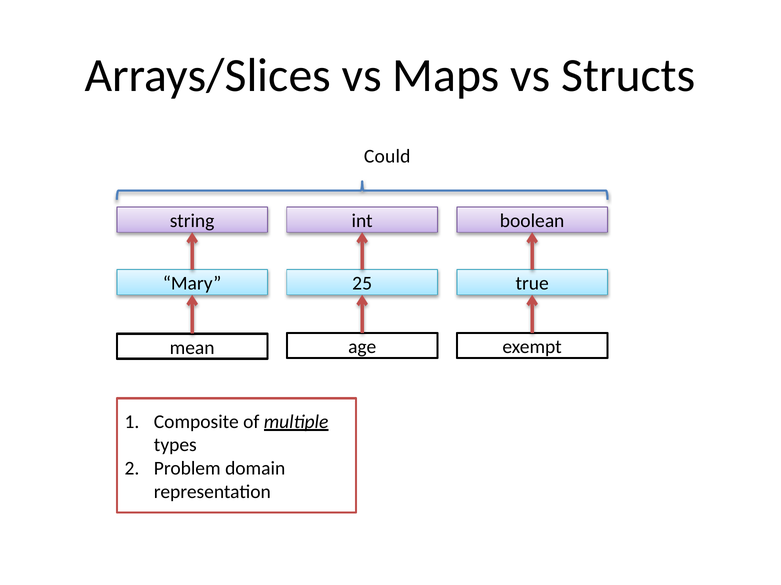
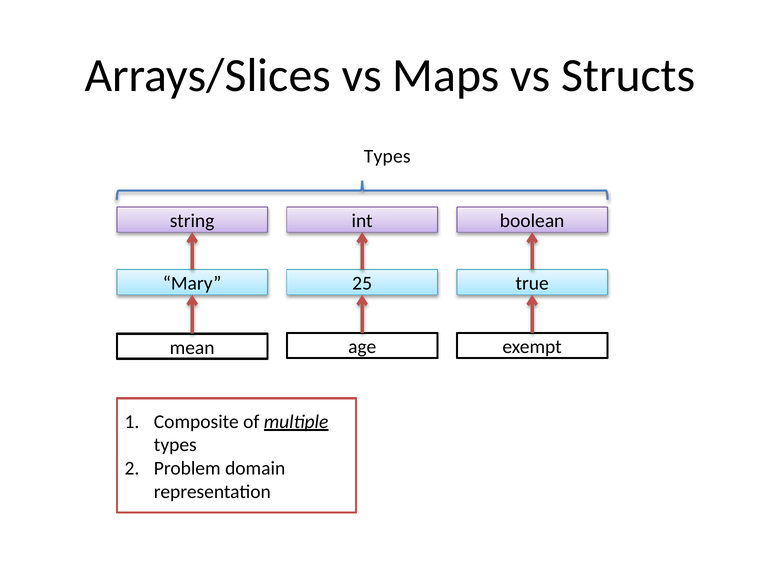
Could: Could -> Types (387, 157)
